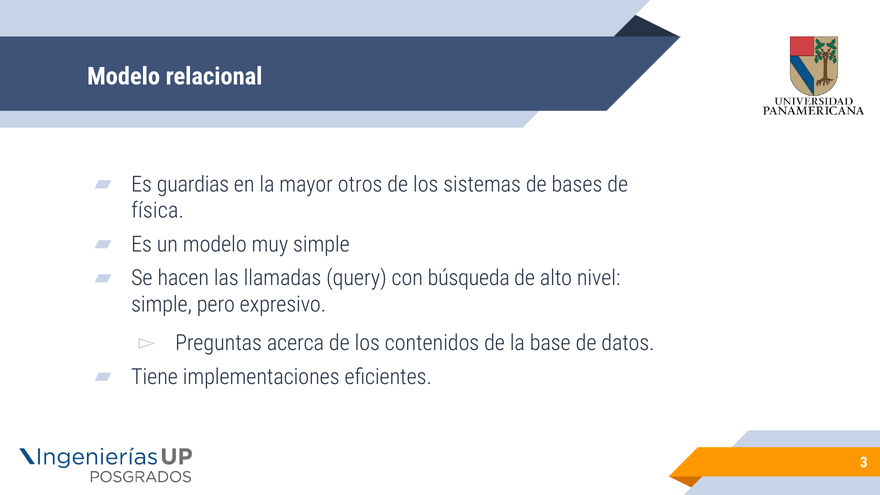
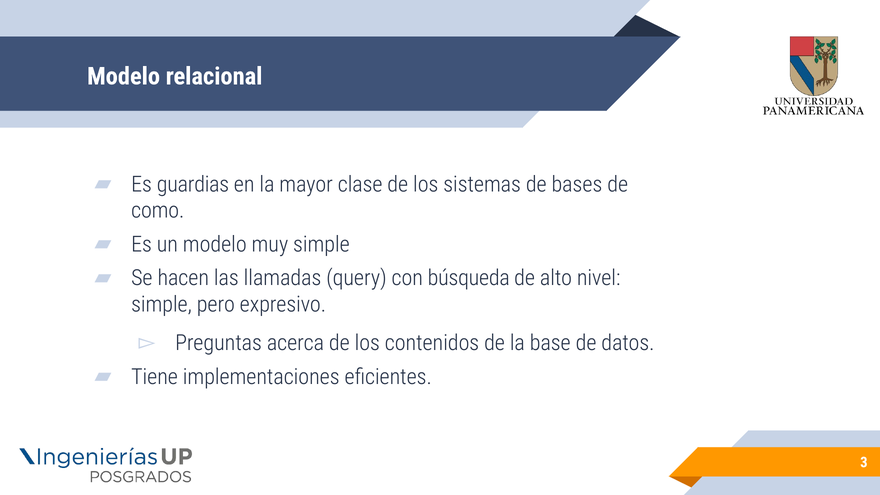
otros: otros -> clase (360, 184)
física: física -> como (158, 211)
